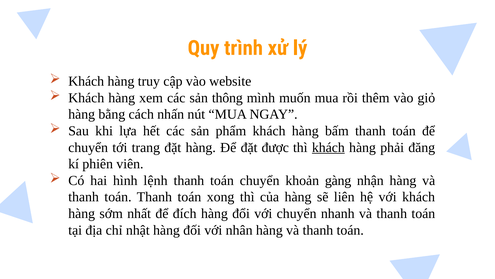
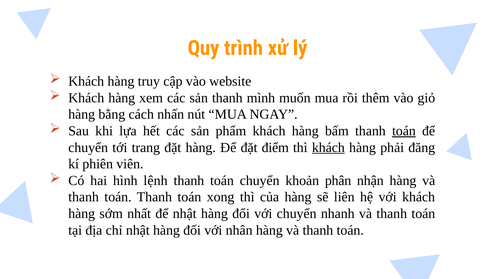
sản thông: thông -> thanh (227, 98)
toán underline: none -> present (404, 131)
được: được -> điểm (275, 147)
gàng: gàng -> phân (338, 180)
để đích: đích -> nhật (185, 213)
